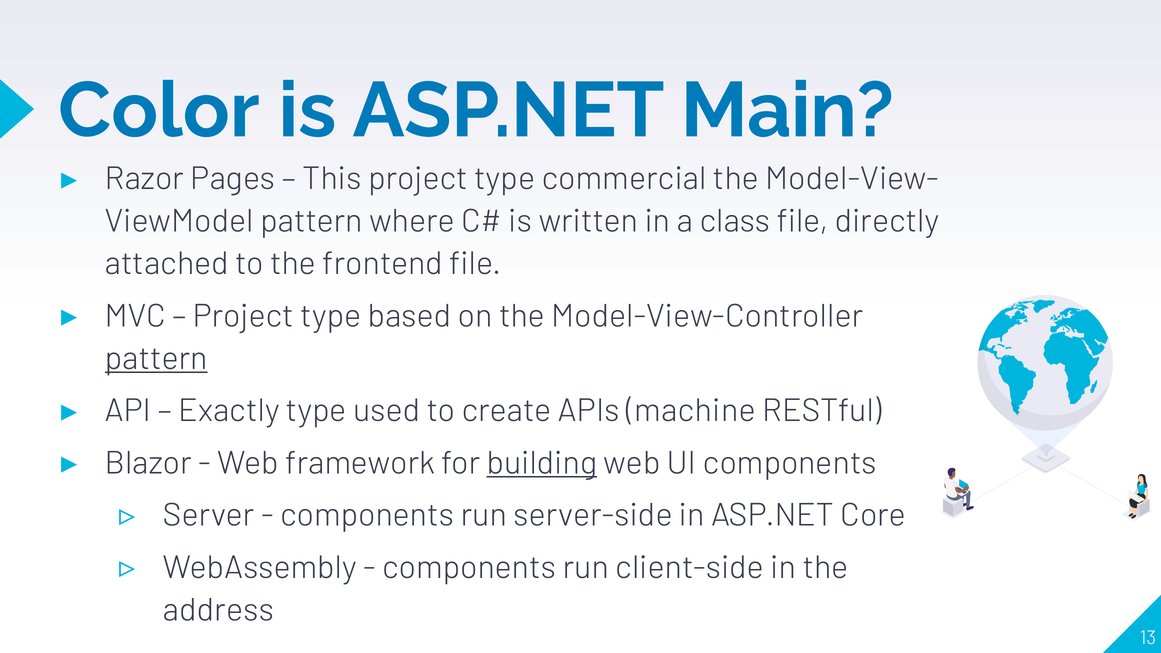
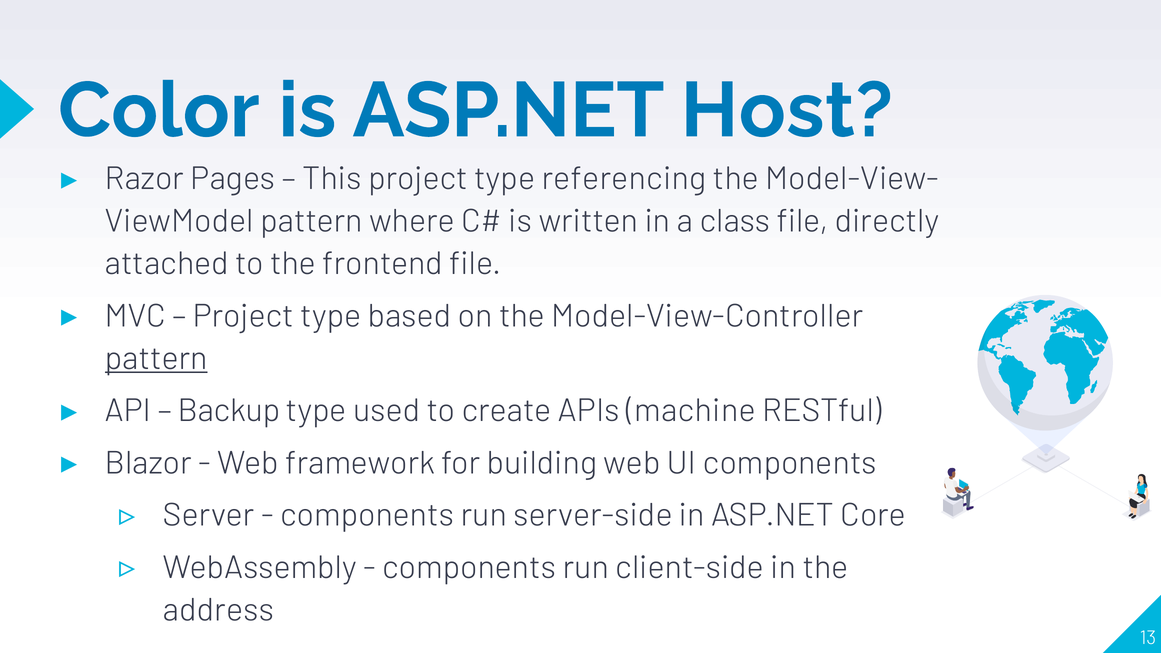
Main: Main -> Host (787, 111)
commercial: commercial -> referencing (624, 179)
Exactly: Exactly -> Backup (229, 411)
building underline: present -> none (542, 463)
